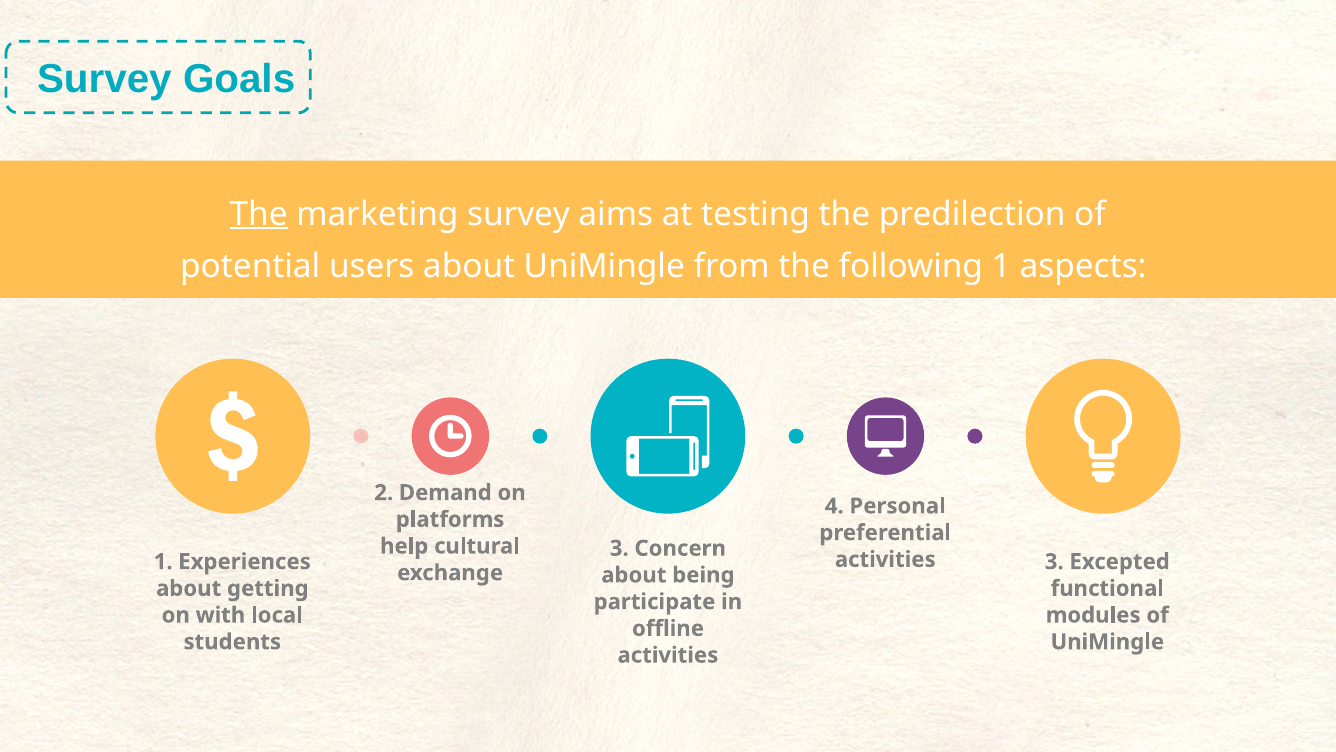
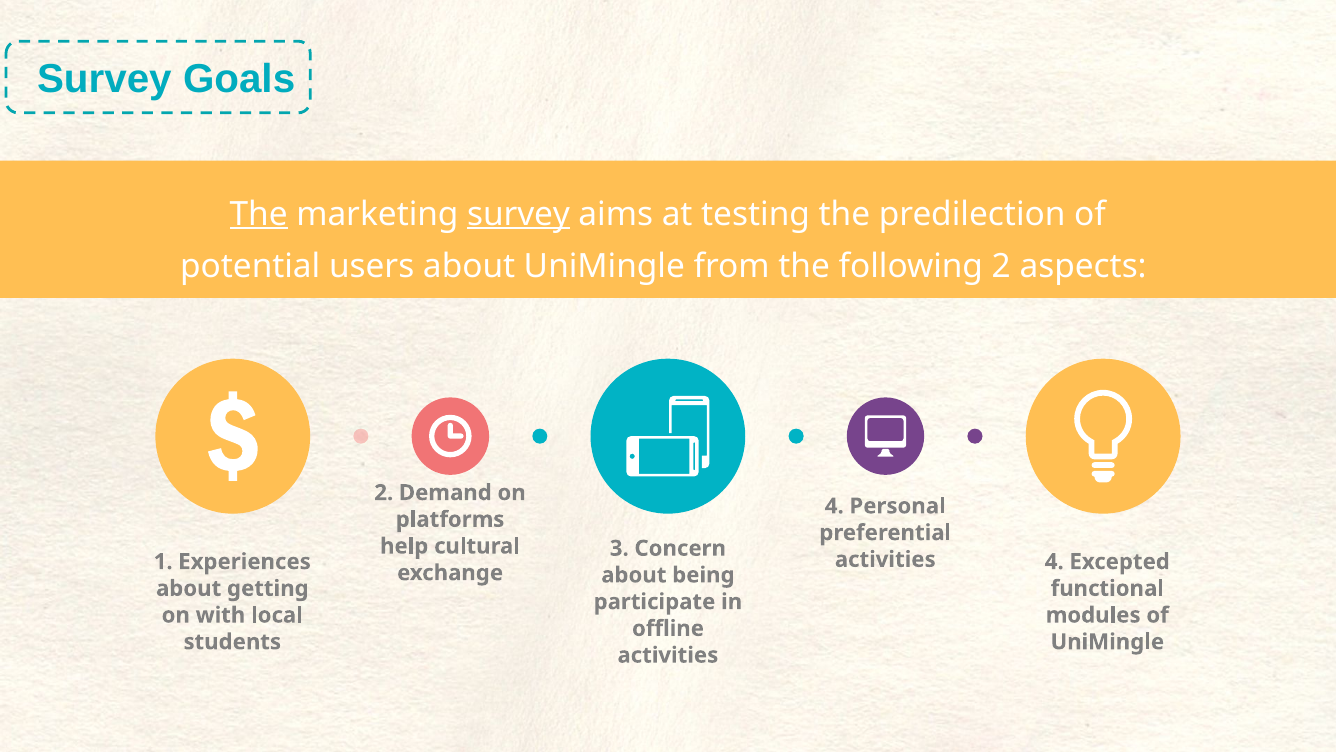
survey underline: none -> present (519, 214)
following 1: 1 -> 2 (1001, 266)
3: 3 -> 4 (1054, 562)
